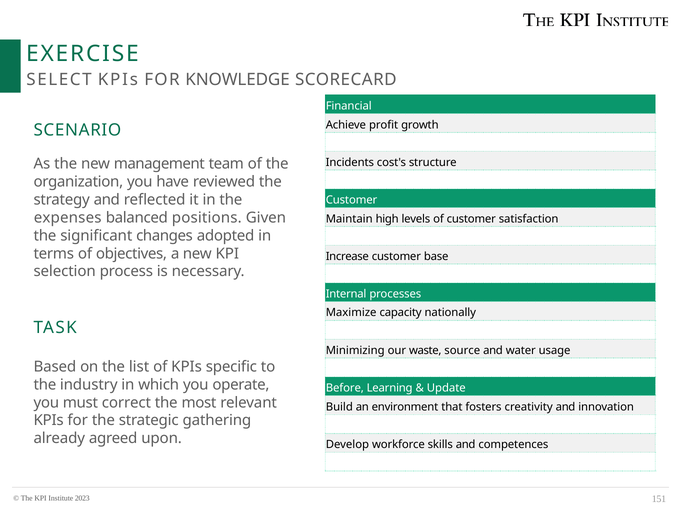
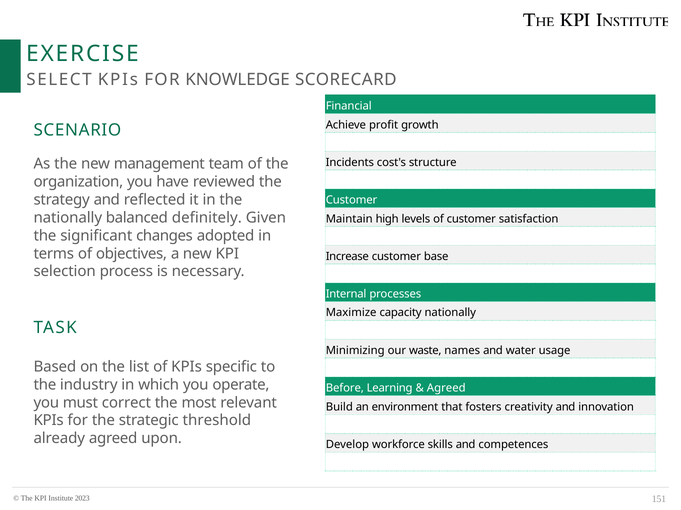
expenses: expenses -> nationally (68, 218)
positions: positions -> definitely (207, 218)
source: source -> names (462, 351)
Update: Update -> Agreed (446, 389)
gathering: gathering -> threshold (217, 421)
